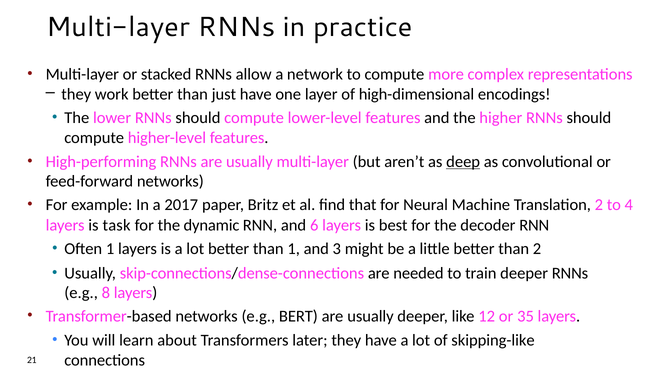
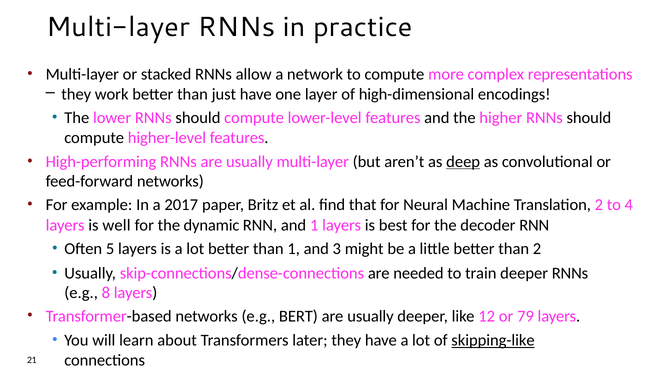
task: task -> well (117, 225)
and 6: 6 -> 1 (314, 225)
Often 1: 1 -> 5 (110, 249)
35: 35 -> 79 (526, 316)
skipping-like underline: none -> present (493, 341)
